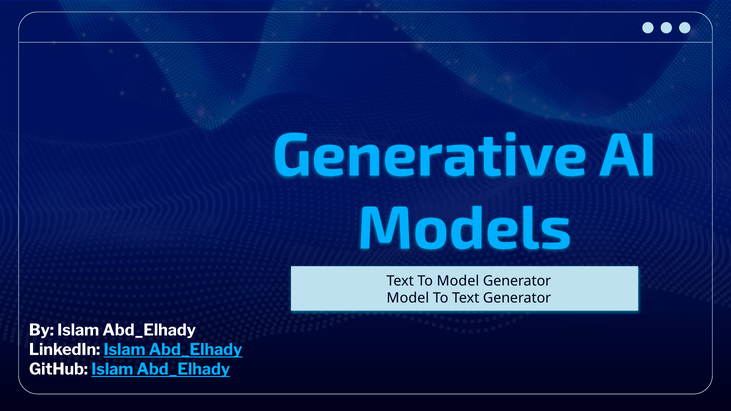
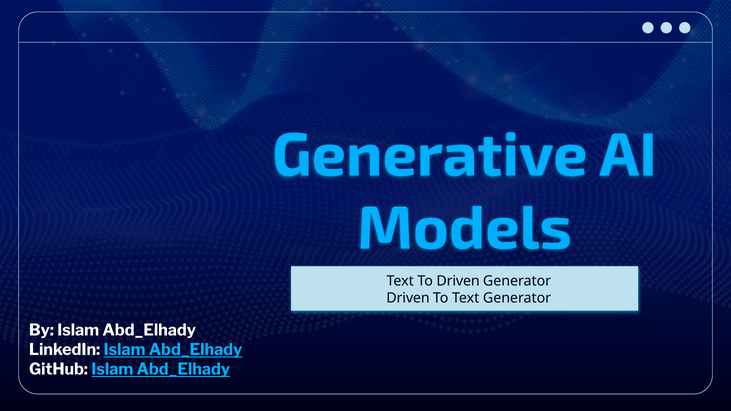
To Model: Model -> Driven (458, 281)
Model: Model -> Driven (408, 298)
